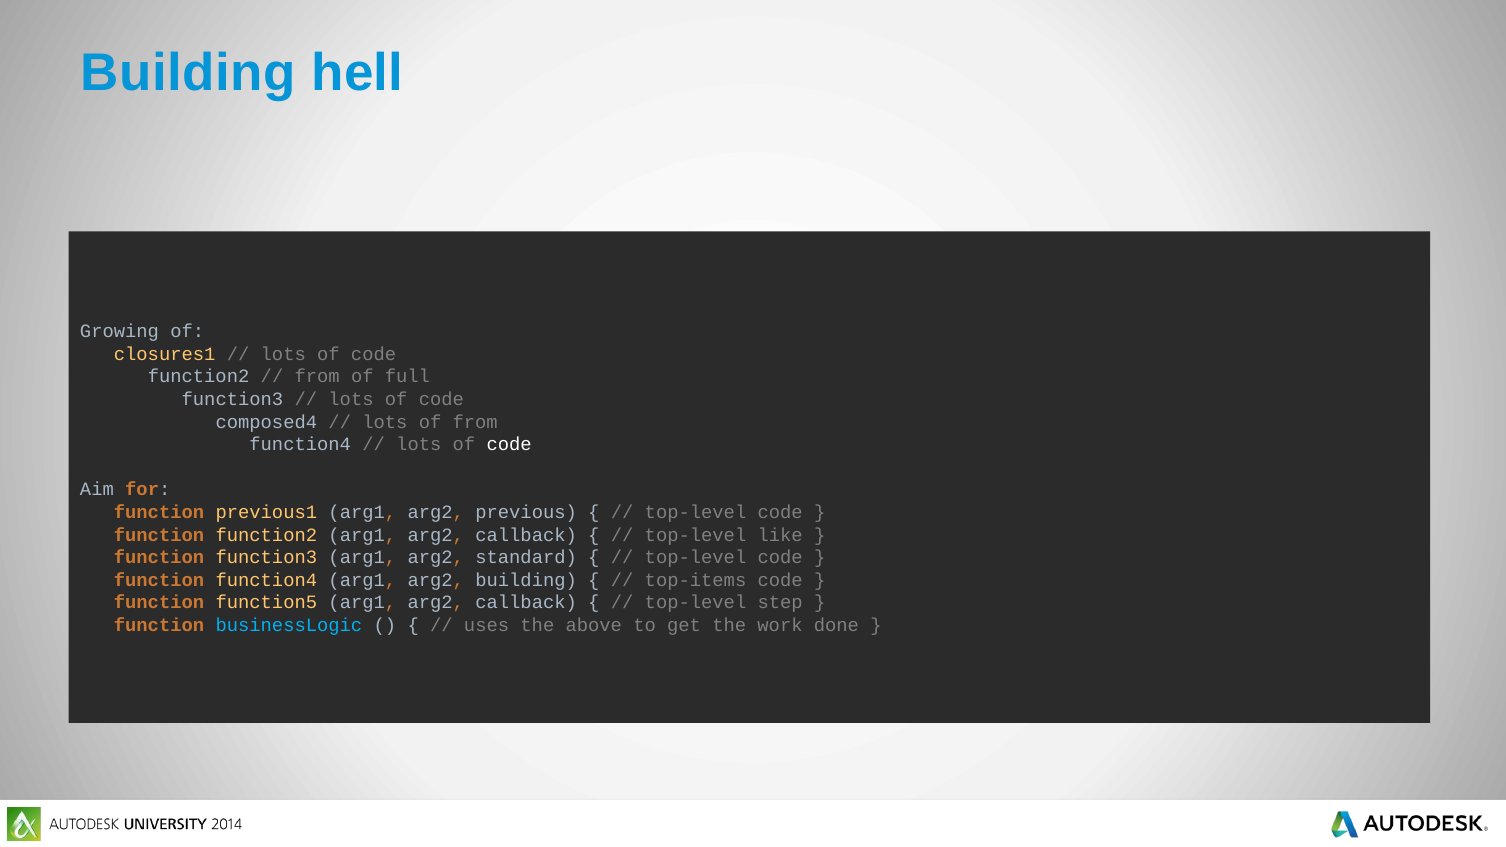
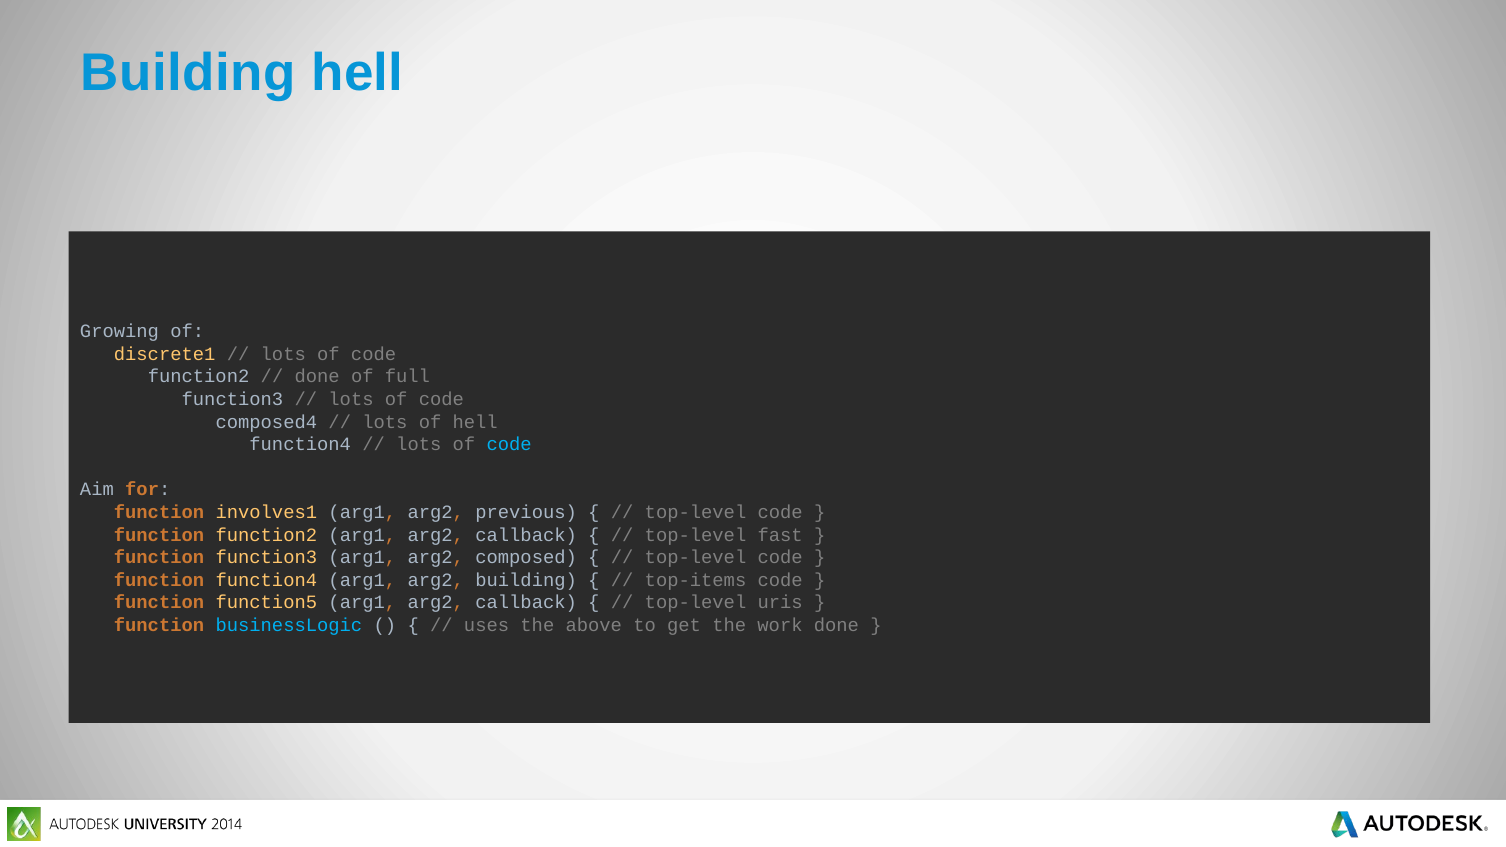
closures1: closures1 -> discrete1 (165, 354)
from: from -> done (317, 377)
of from: from -> hell (475, 422)
code colour: white -> light blue (509, 445)
previous1: previous1 -> involves1 (266, 512)
like: like -> fast (780, 535)
standard: standard -> composed (526, 558)
step: step -> uris (780, 603)
